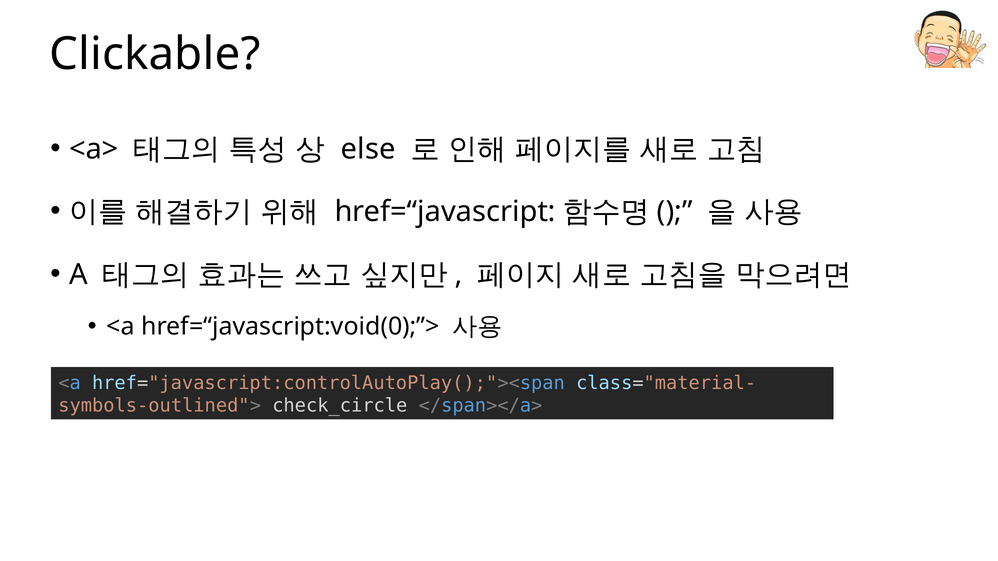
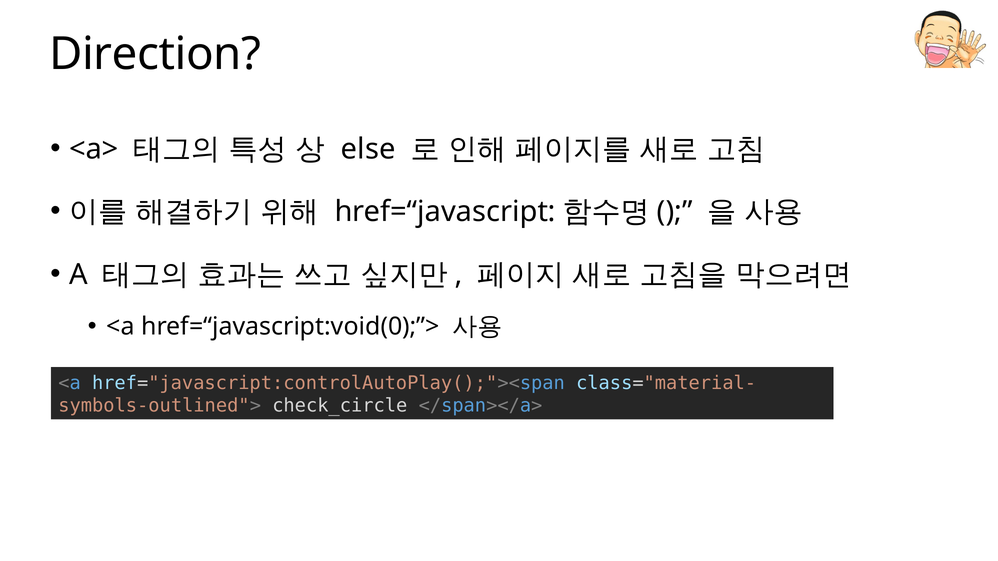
Clickable: Clickable -> Direction (155, 54)
